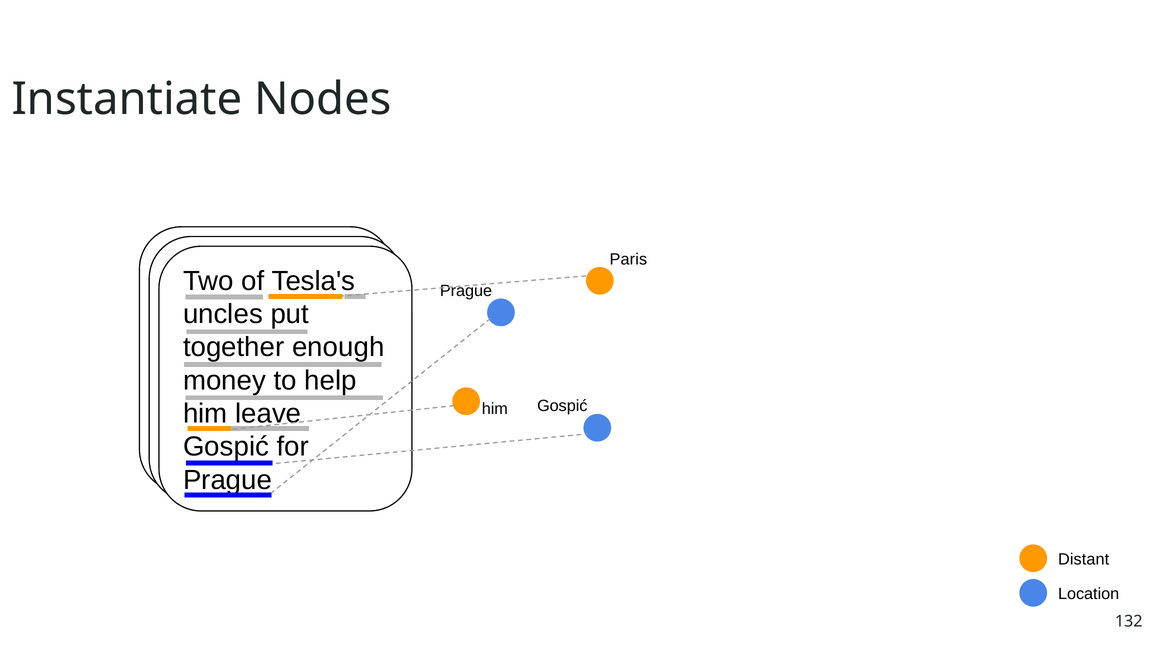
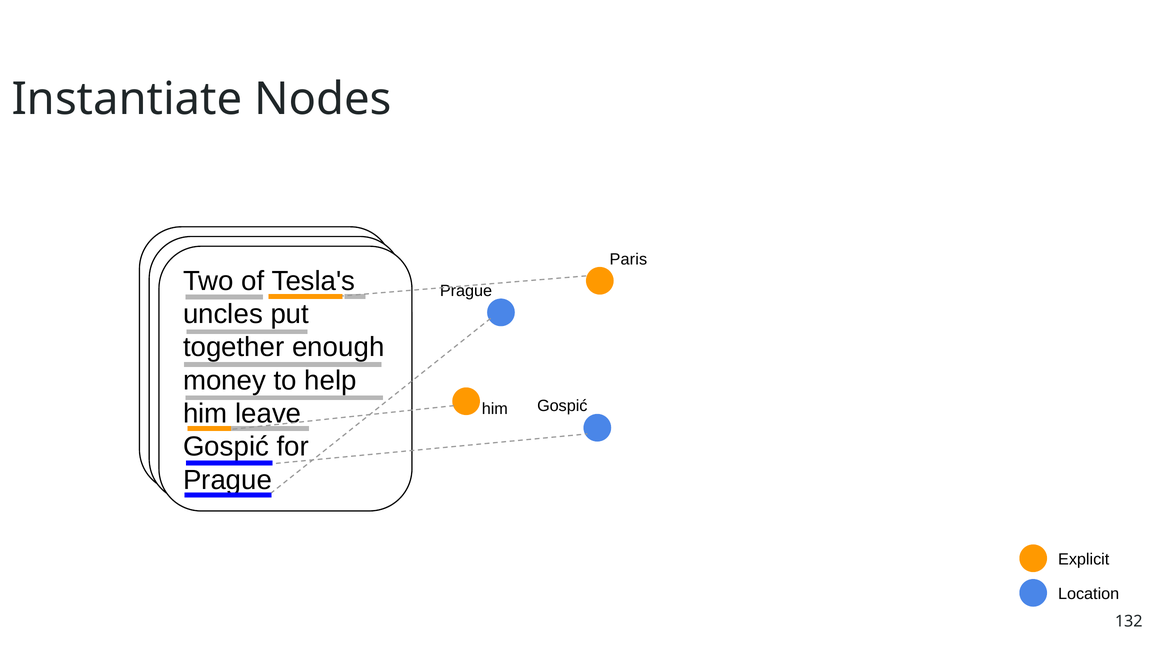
Distant: Distant -> Explicit (1084, 560)
